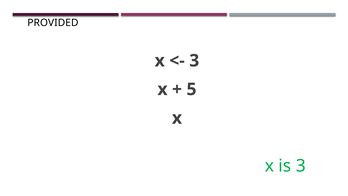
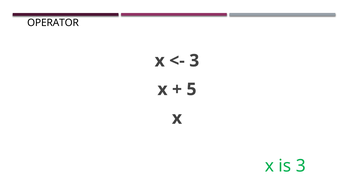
PROVIDED: PROVIDED -> OPERATOR (53, 23)
